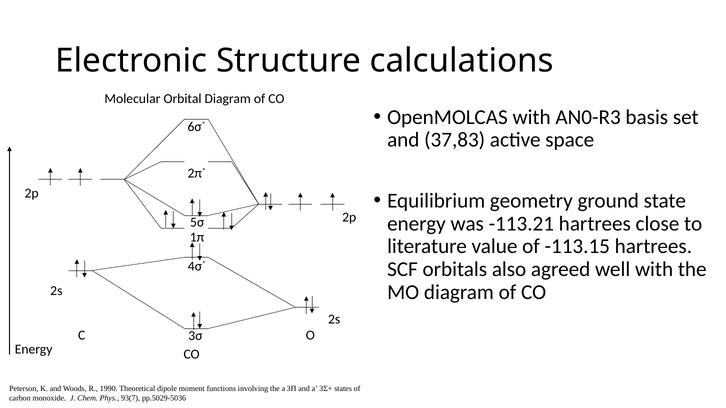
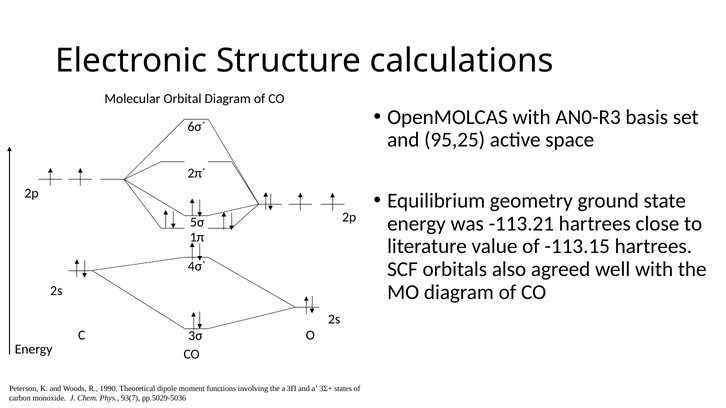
37,83: 37,83 -> 95,25 (455, 140)
